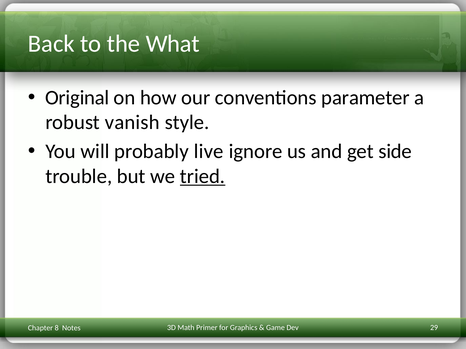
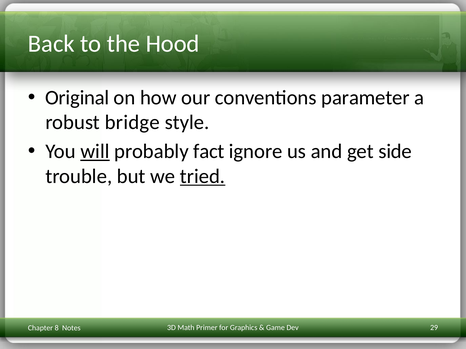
What: What -> Hood (173, 44)
vanish: vanish -> bridge (132, 123)
will underline: none -> present (95, 152)
live: live -> fact (209, 152)
